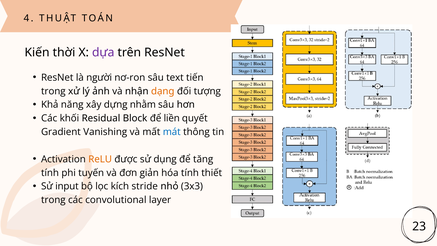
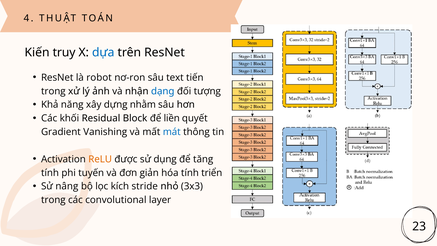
thời: thời -> truy (64, 53)
dựa colour: purple -> blue (103, 53)
người: người -> robot (99, 78)
dạng colour: orange -> blue (163, 91)
thiết: thiết -> triển (212, 173)
input: input -> nâng (67, 186)
